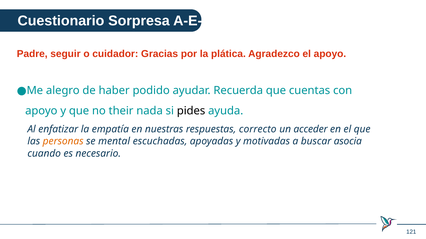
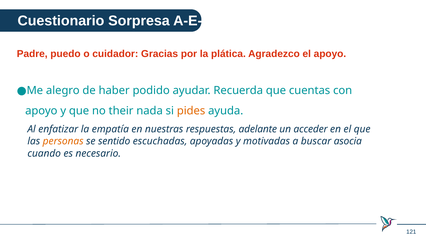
seguir: seguir -> puedo (65, 54)
pides colour: black -> orange (191, 111)
correcto: correcto -> adelante (258, 130)
mental: mental -> sentido (114, 142)
